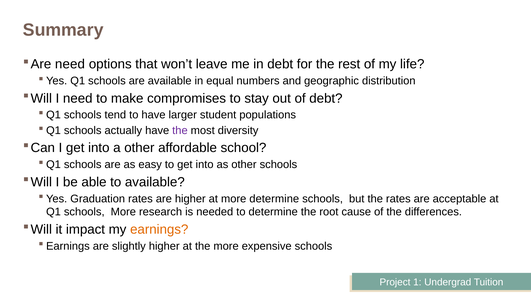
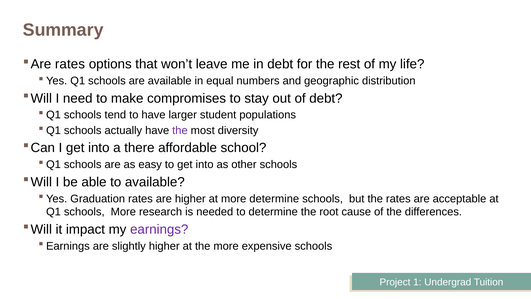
need: need -> rates (70, 64)
a other: other -> there (139, 148)
earnings colour: orange -> purple (159, 229)
